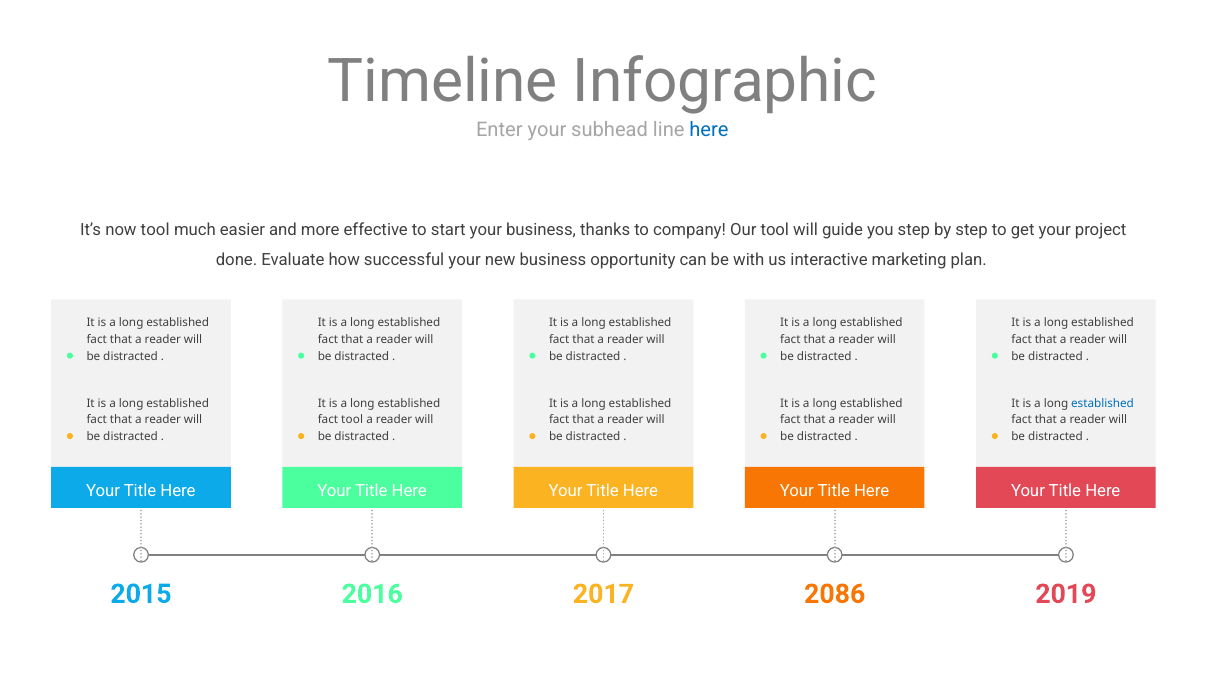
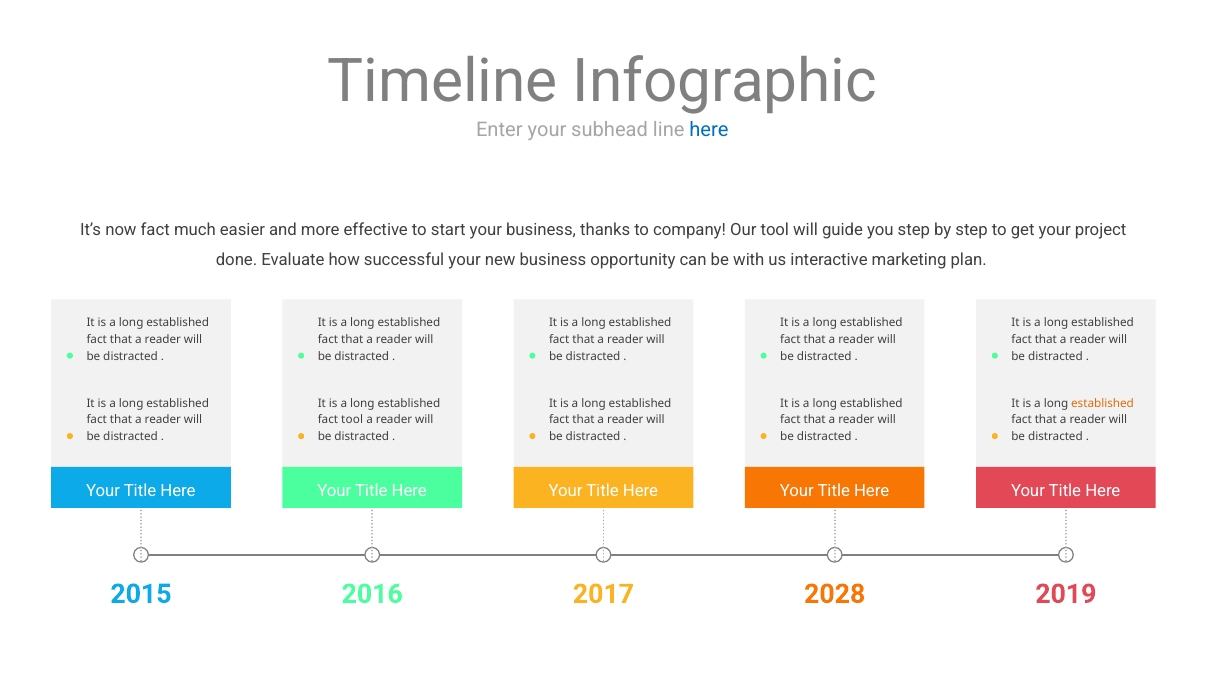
now tool: tool -> fact (155, 230)
established colour: blue -> orange (1103, 403)
2086: 2086 -> 2028 (835, 594)
